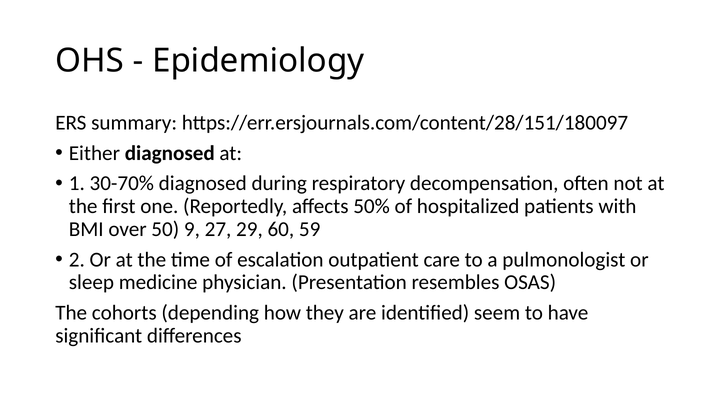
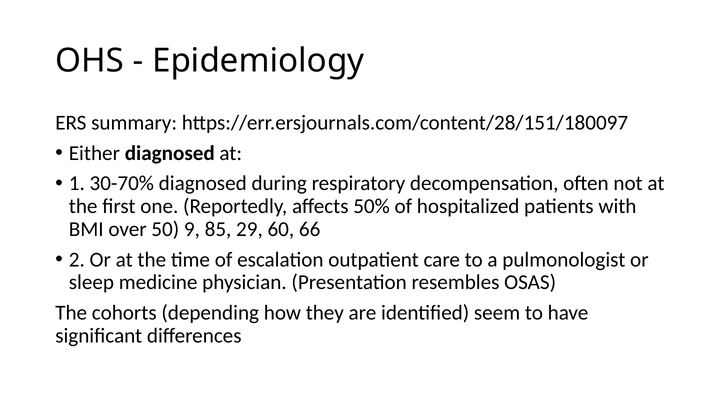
27: 27 -> 85 (218, 229)
59: 59 -> 66 (310, 229)
